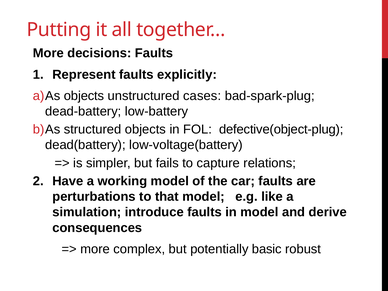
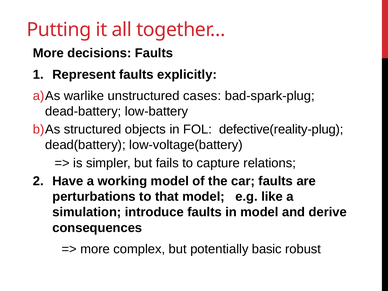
objects: objects -> warlike (84, 96)
defective(object-plug: defective(object-plug -> defective(reality-plug (281, 129)
